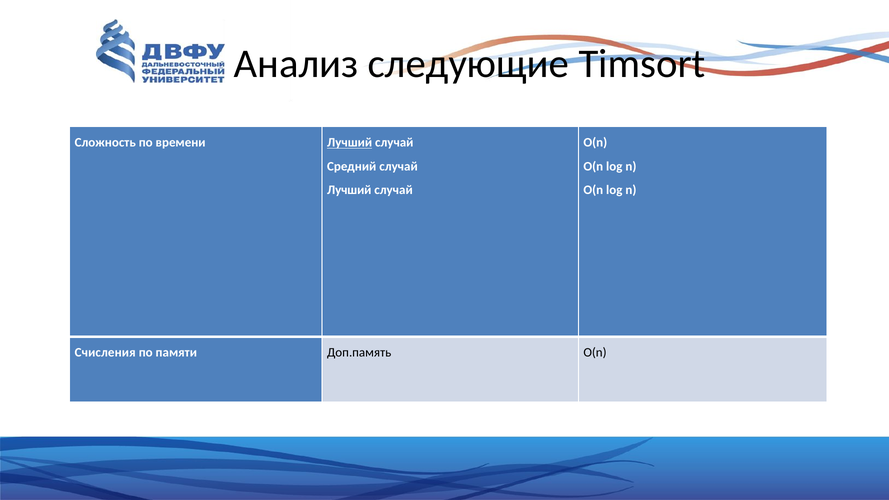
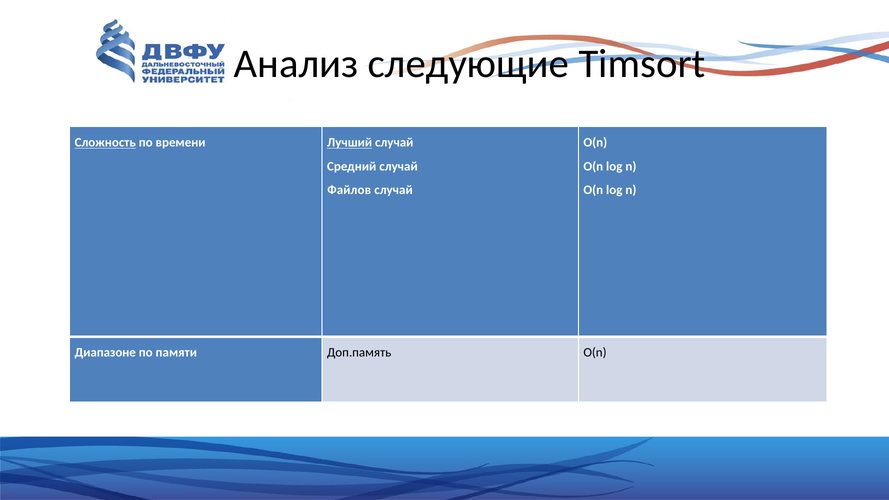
Сложность underline: none -> present (105, 143)
Лучший: Лучший -> Файлов (349, 190)
Счисления: Счисления -> Диапазоне (105, 353)
